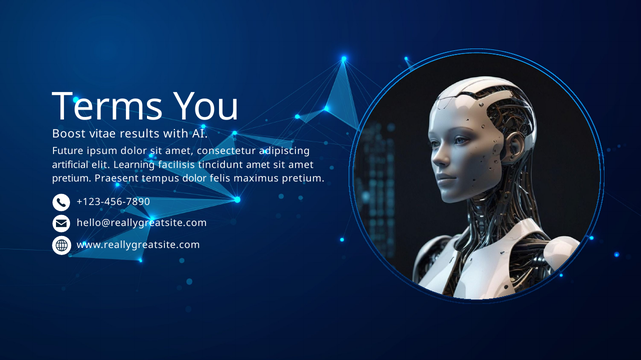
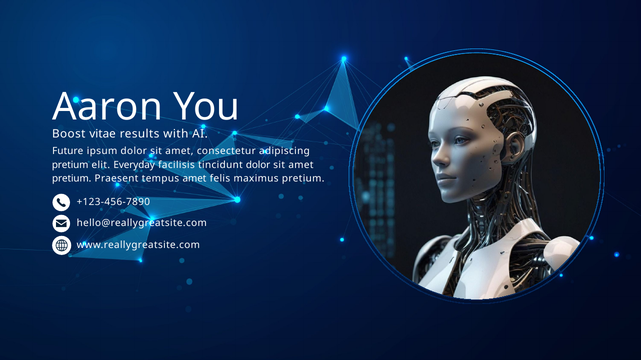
Terms: Terms -> Aaron (107, 107)
artificial: artificial -> pretium (70, 165)
Learning: Learning -> Everyday (134, 165)
tincidunt amet: amet -> dolor (258, 165)
tempus dolor: dolor -> amet (194, 179)
